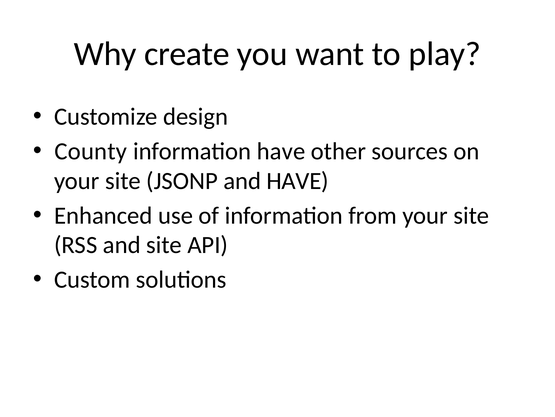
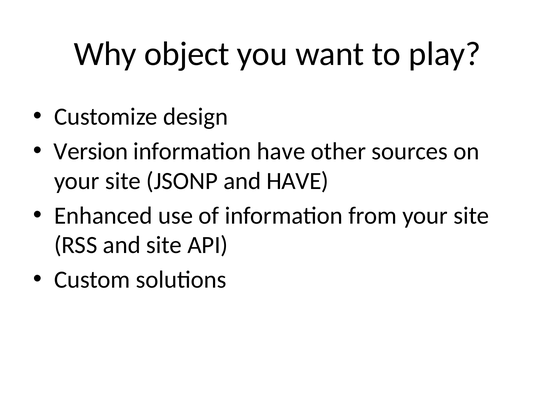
create: create -> object (187, 54)
County: County -> Version (91, 151)
